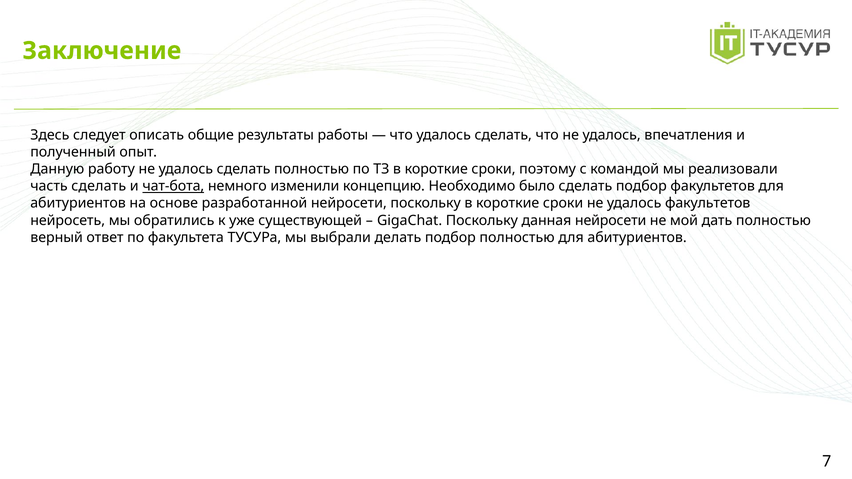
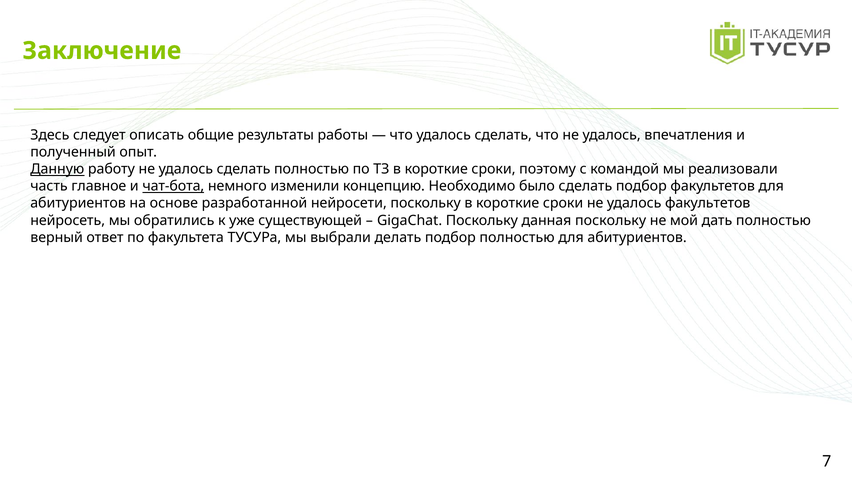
Данную underline: none -> present (57, 169)
часть сделать: сделать -> главное (99, 186)
данная нейросети: нейросети -> поскольку (611, 220)
